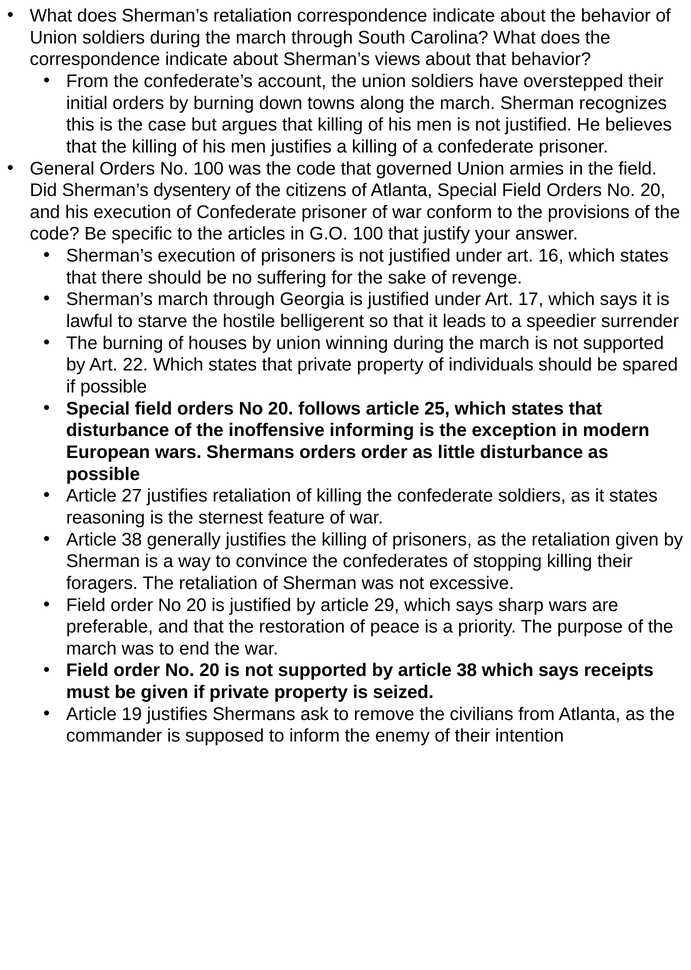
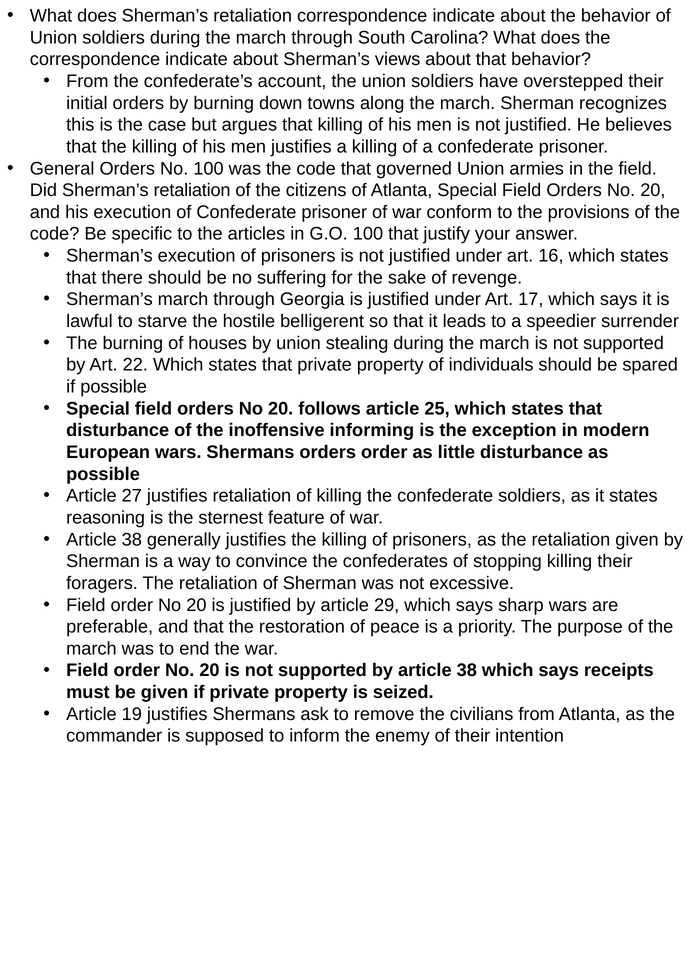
Did Sherman’s dysentery: dysentery -> retaliation (192, 190)
winning: winning -> stealing (357, 343)
